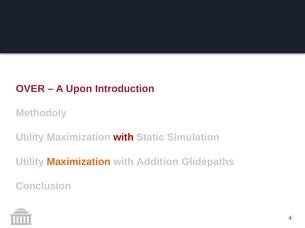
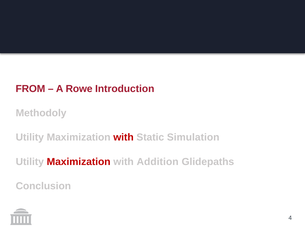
OVER: OVER -> FROM (30, 89)
Upon: Upon -> Rowe (79, 89)
Maximization colour: orange -> red (79, 162)
